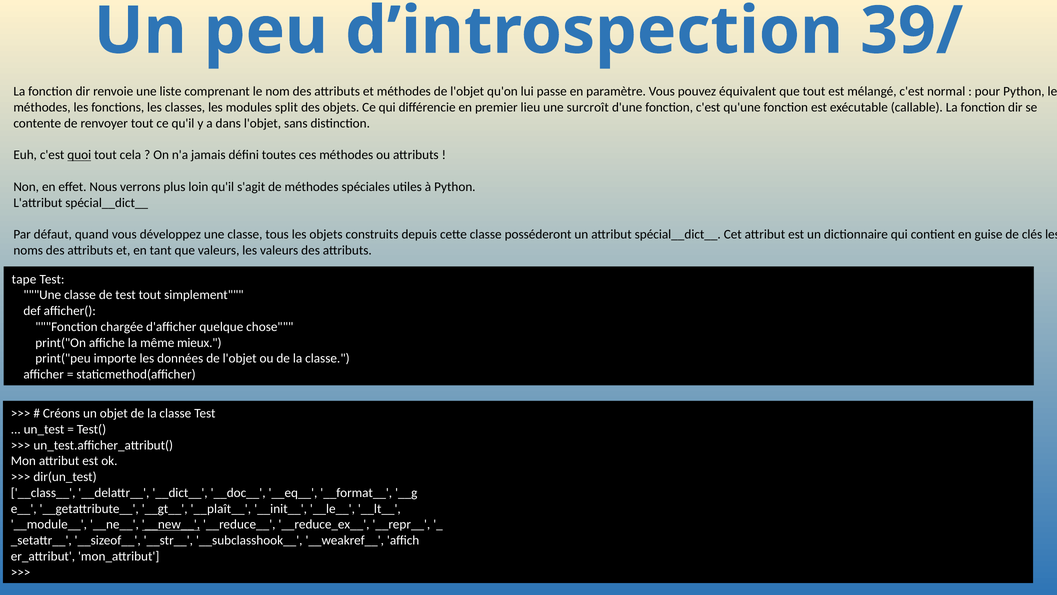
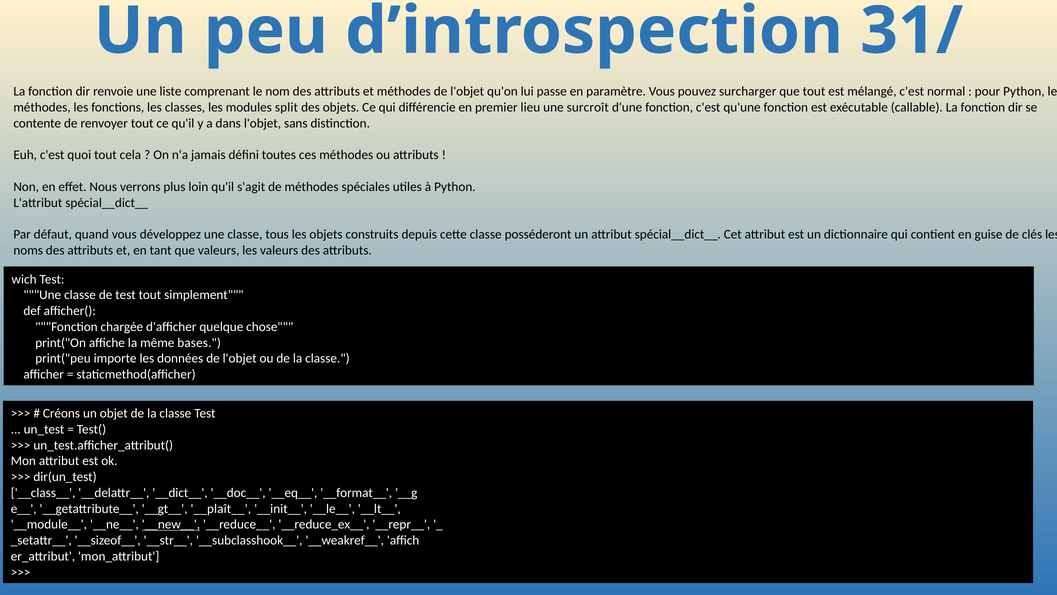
39/: 39/ -> 31/ (912, 31)
équivalent: équivalent -> surcharger (748, 92)
quoi underline: present -> none (79, 155)
tape: tape -> wich (24, 279)
mieux: mieux -> bases (199, 342)
